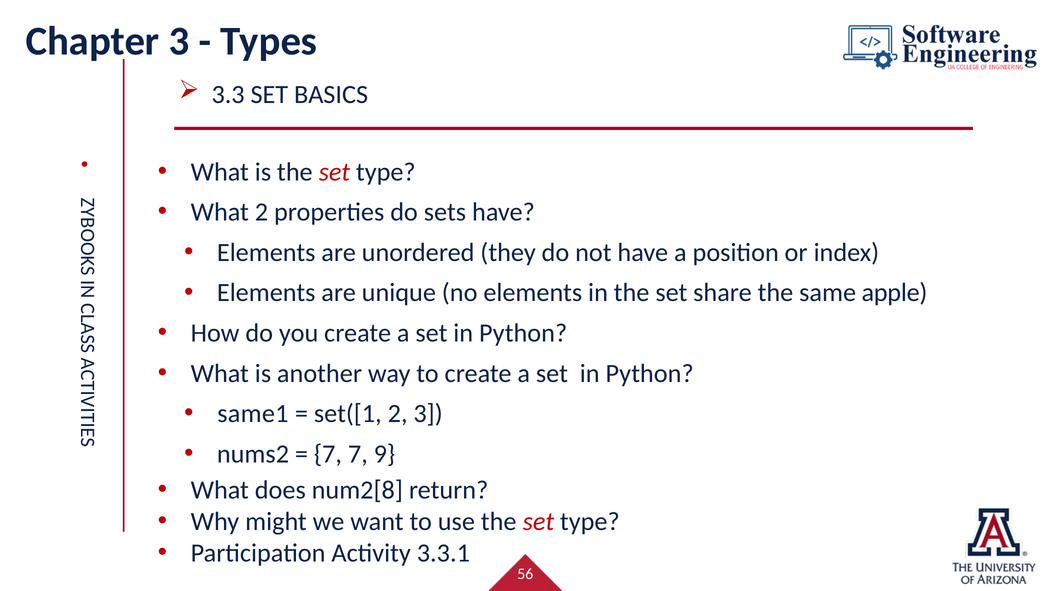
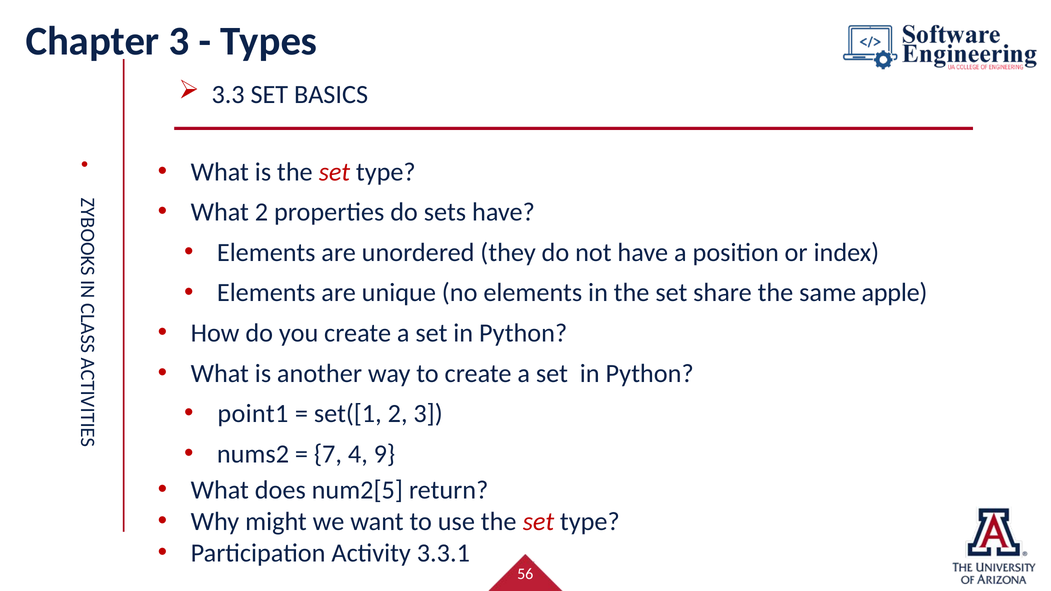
same1: same1 -> point1 (253, 414)
7 7: 7 -> 4 (358, 454)
num2[8: num2[8 -> num2[5 (357, 490)
